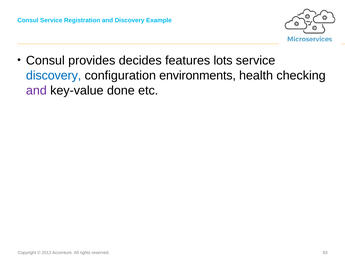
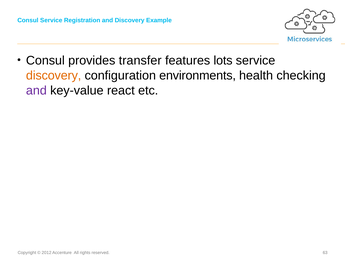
decides: decides -> transfer (140, 60)
discovery colour: blue -> orange (54, 75)
done: done -> react (121, 90)
